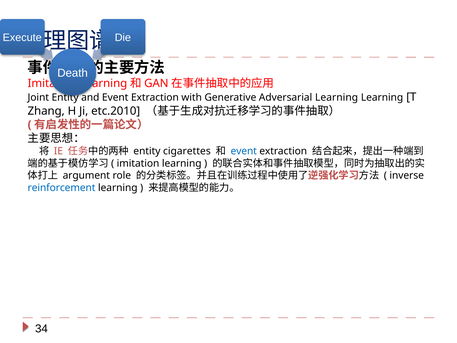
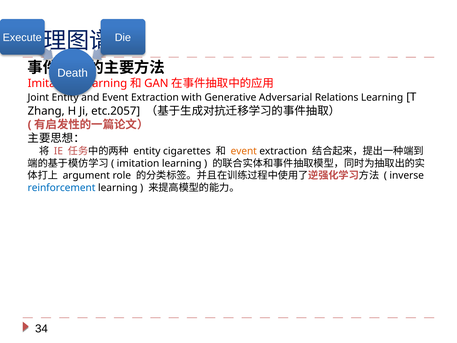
Adversarial Learning: Learning -> Relations (337, 98)
etc.2010: etc.2010 -> etc.2057 (116, 111)
event colour: blue -> orange (244, 151)
